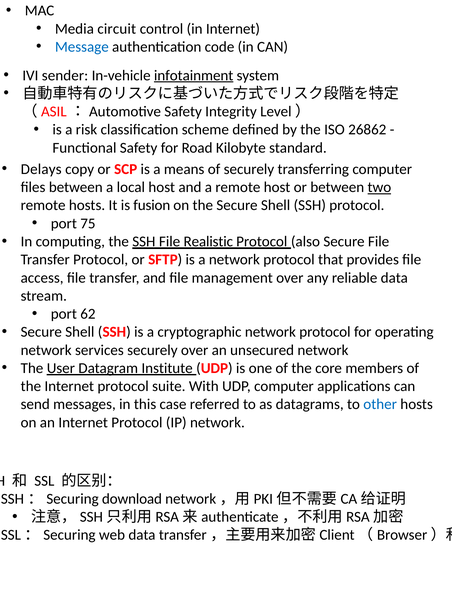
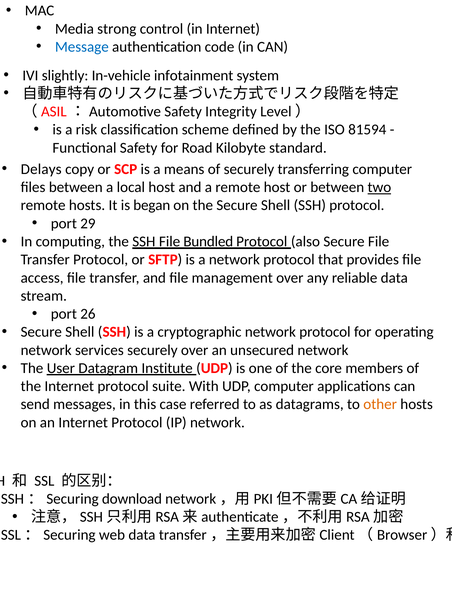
circuit: circuit -> strong (117, 29)
sender: sender -> slightly (65, 75)
infotainment underline: present -> none (194, 75)
26862: 26862 -> 81594 (367, 130)
fusion: fusion -> began (152, 205)
75: 75 -> 29 (88, 223)
Realistic: Realistic -> Bundled (208, 241)
62: 62 -> 26 (88, 314)
other colour: blue -> orange (380, 404)
